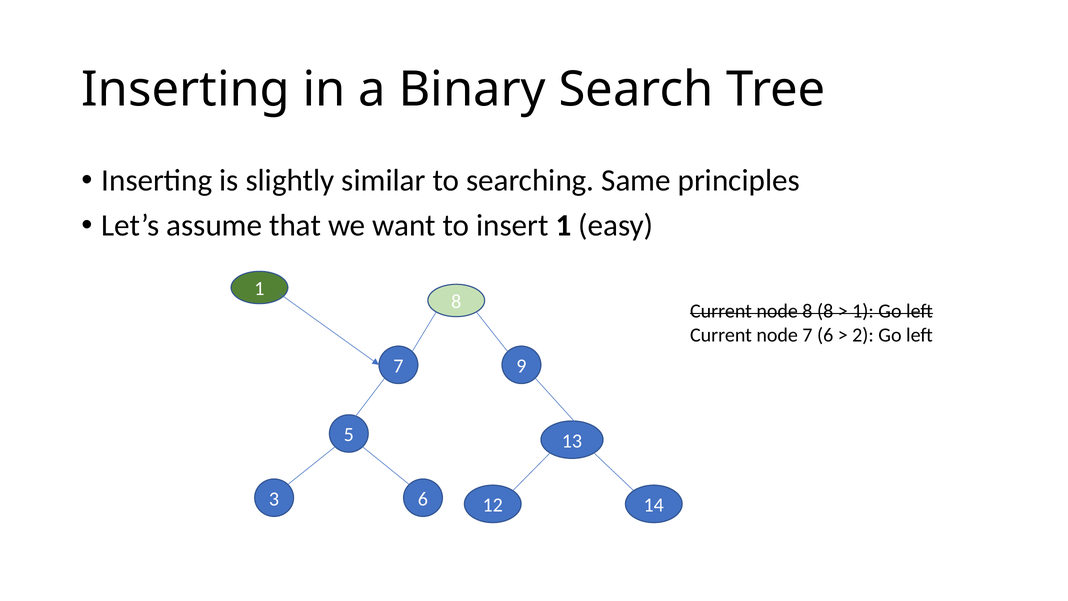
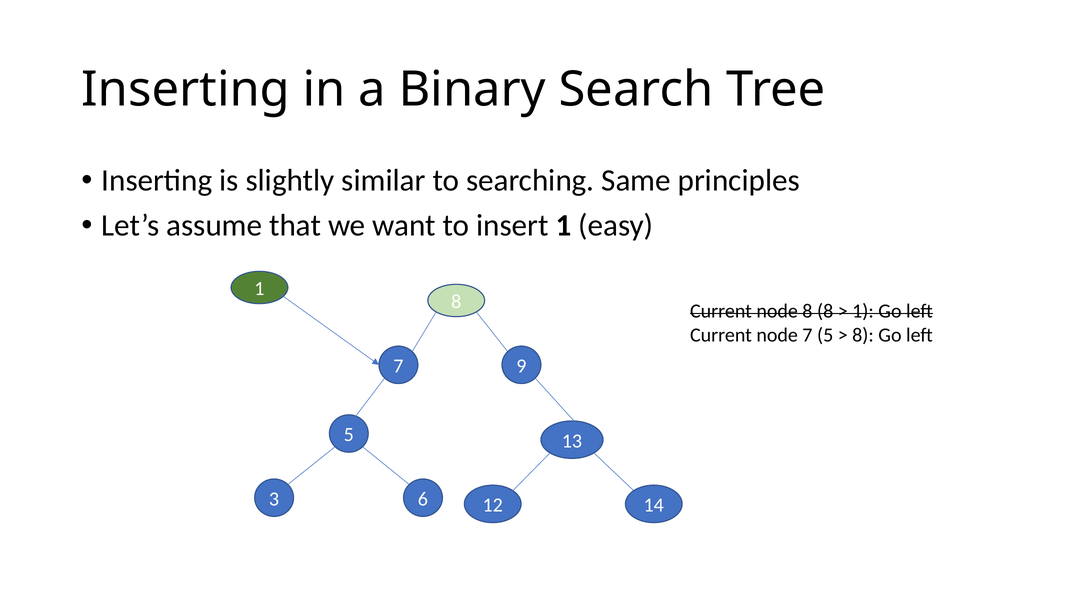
node 7 6: 6 -> 5 (825, 335)
2: 2 -> 8 (863, 335)
